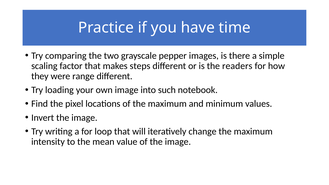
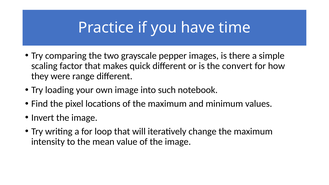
steps: steps -> quick (140, 66)
readers: readers -> convert (237, 66)
